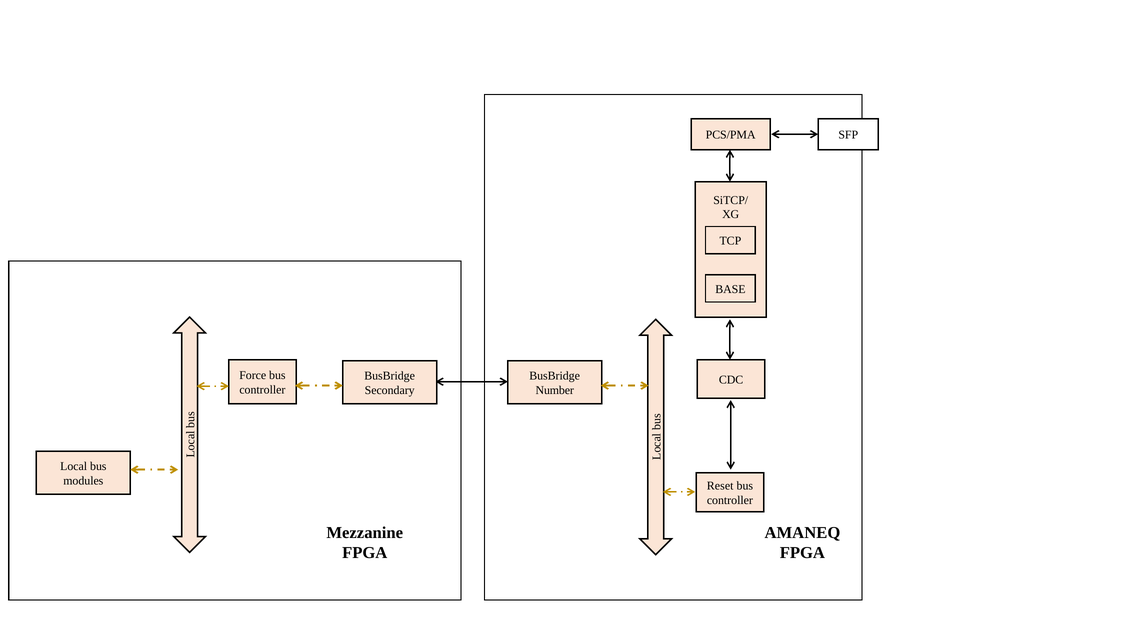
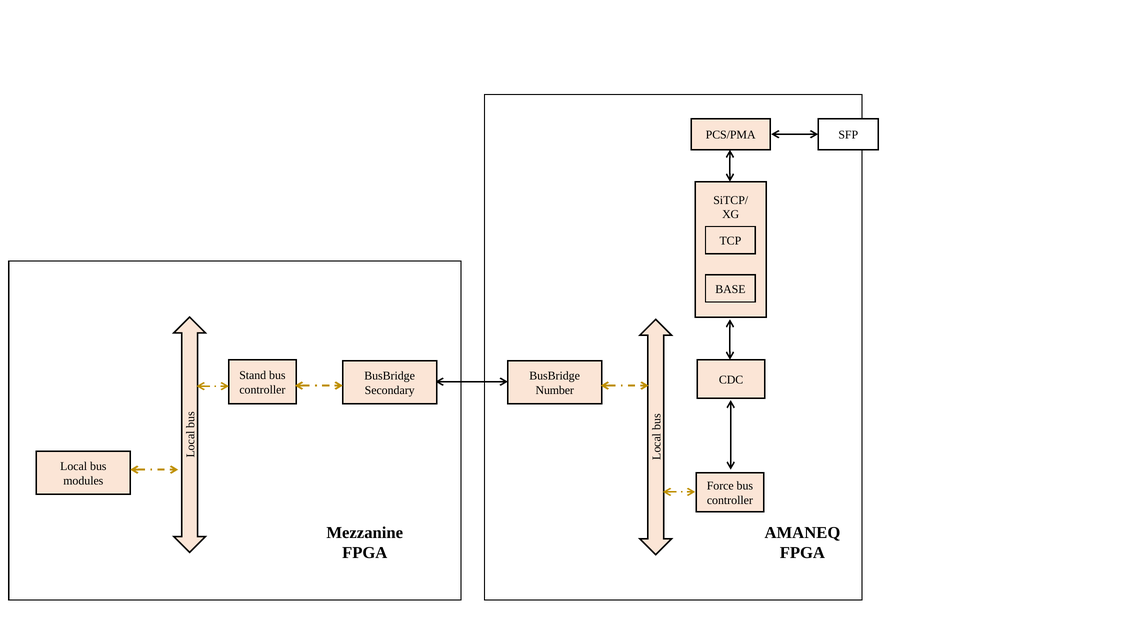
Force: Force -> Stand (253, 375)
Reset: Reset -> Force (720, 486)
